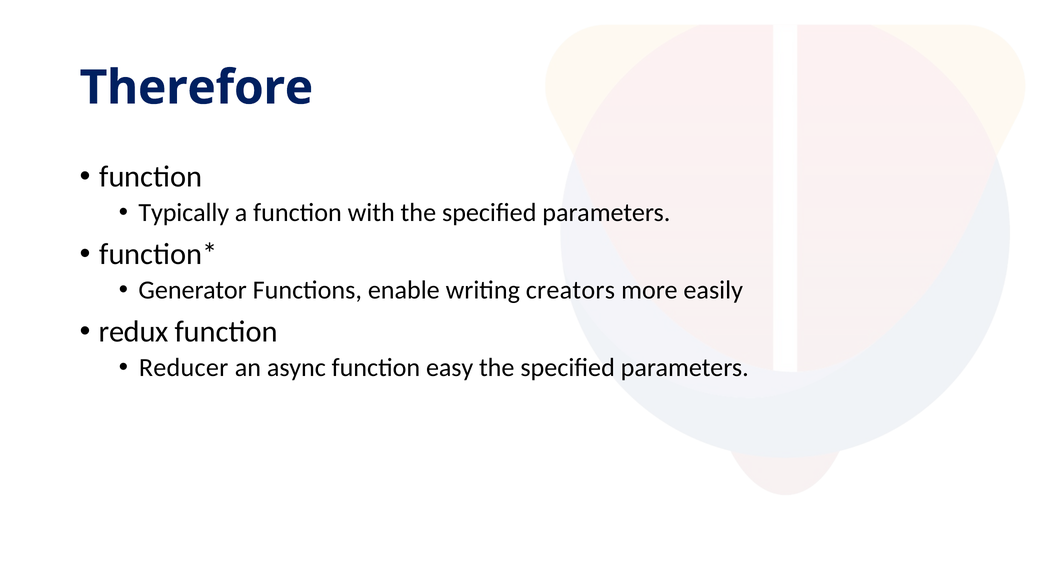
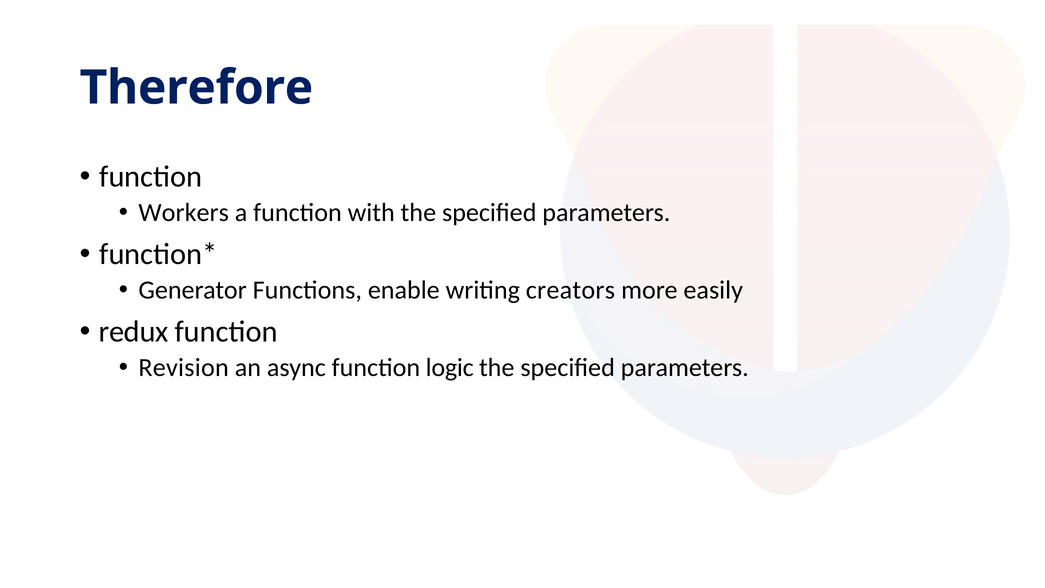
Typically: Typically -> Workers (184, 213)
Reducer: Reducer -> Revision (184, 368)
easy: easy -> logic (450, 368)
